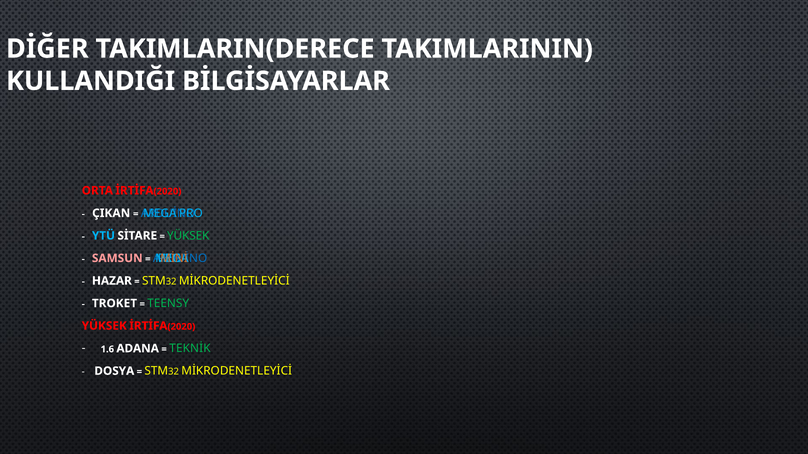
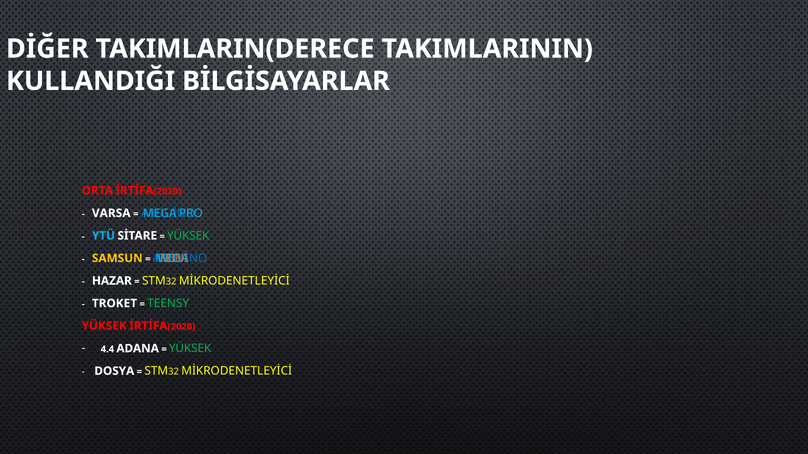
ÇIKAN: ÇIKAN -> VARSA (111, 213)
SAMSUN colour: pink -> yellow (117, 259)
1.6: 1.6 -> 4.4 (107, 350)
TEKNİK: TEKNİK -> YÜKSEK (190, 349)
